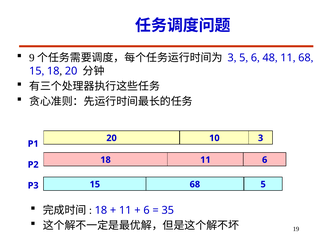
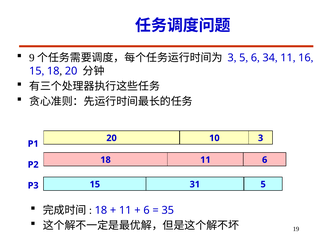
48: 48 -> 34 (269, 58)
68: 68 -> 16 (304, 58)
15 68: 68 -> 31 (195, 185)
